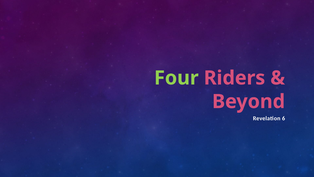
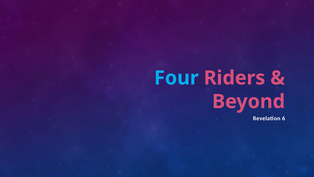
Four colour: light green -> light blue (176, 78)
